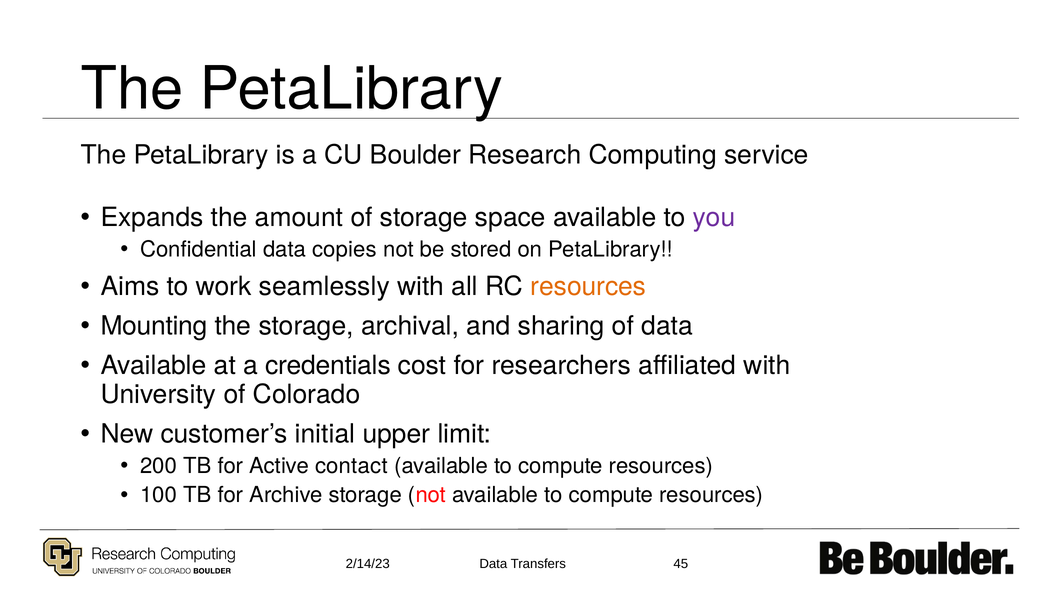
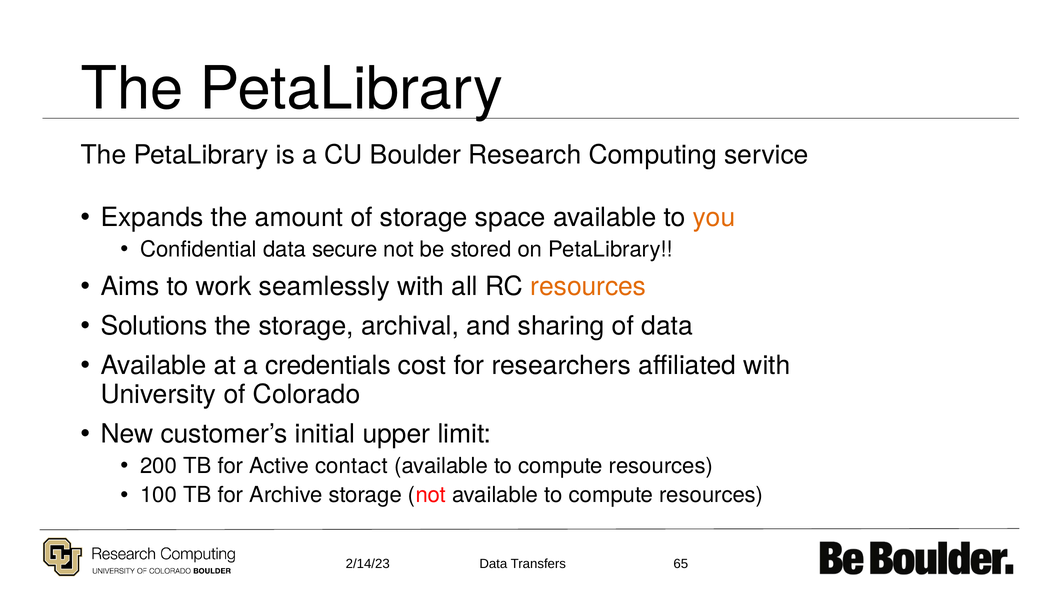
you colour: purple -> orange (714, 217)
copies: copies -> secure (345, 249)
Mounting: Mounting -> Solutions (154, 326)
45: 45 -> 65 (681, 564)
